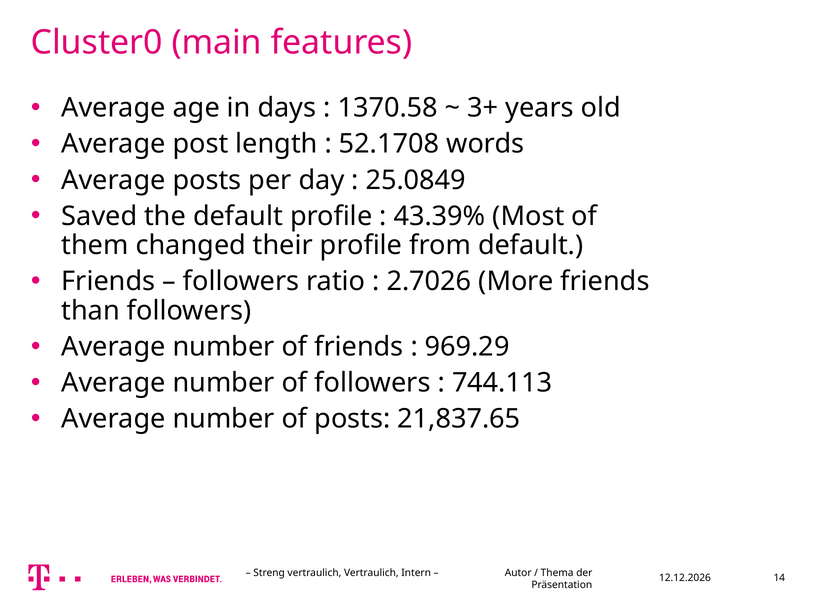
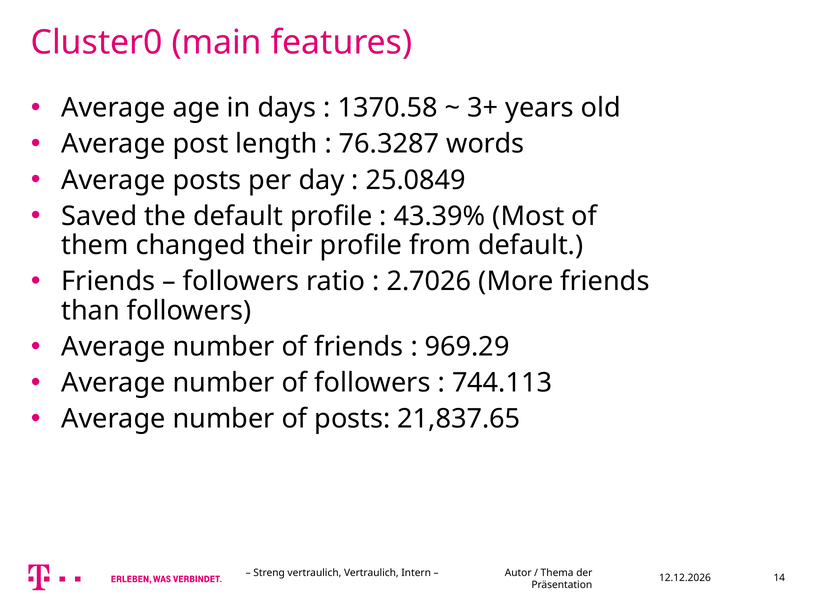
52.1708: 52.1708 -> 76.3287 (389, 144)
